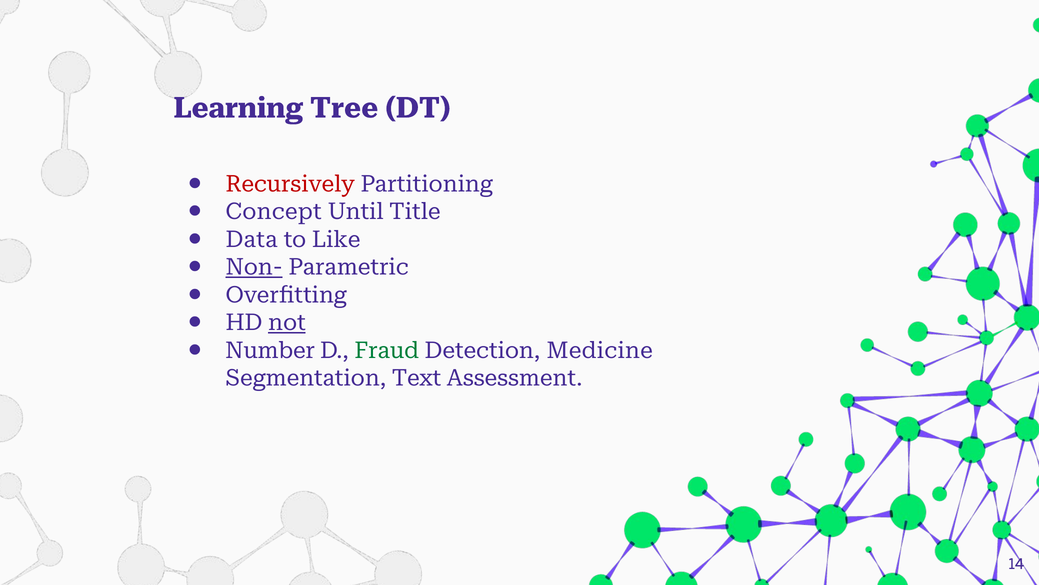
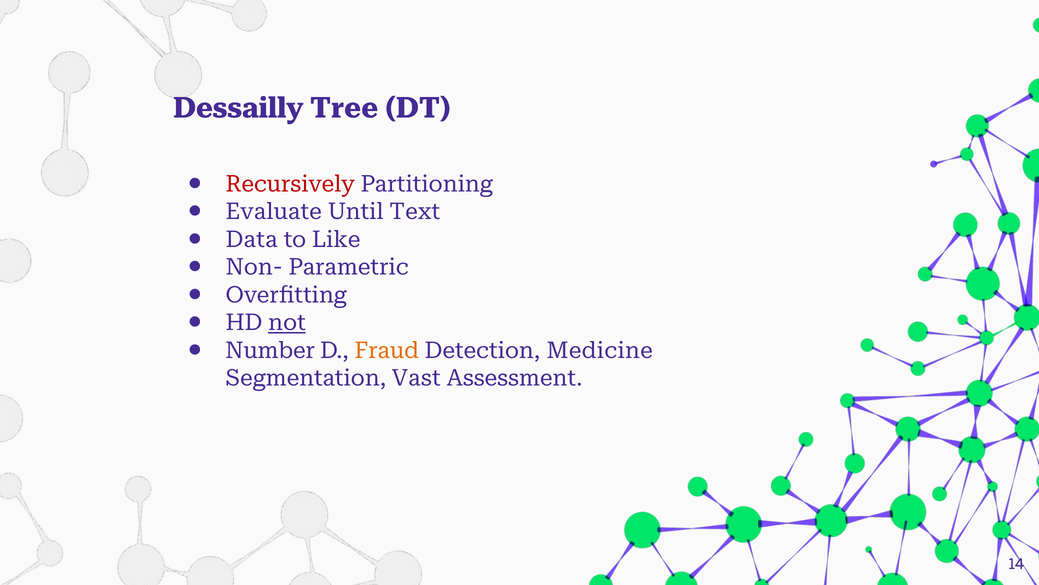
Learning: Learning -> Dessailly (238, 108)
Concept: Concept -> Evaluate (274, 212)
Title: Title -> Text (415, 212)
Non- underline: present -> none (254, 267)
Fraud colour: green -> orange (387, 350)
Text: Text -> Vast (416, 378)
